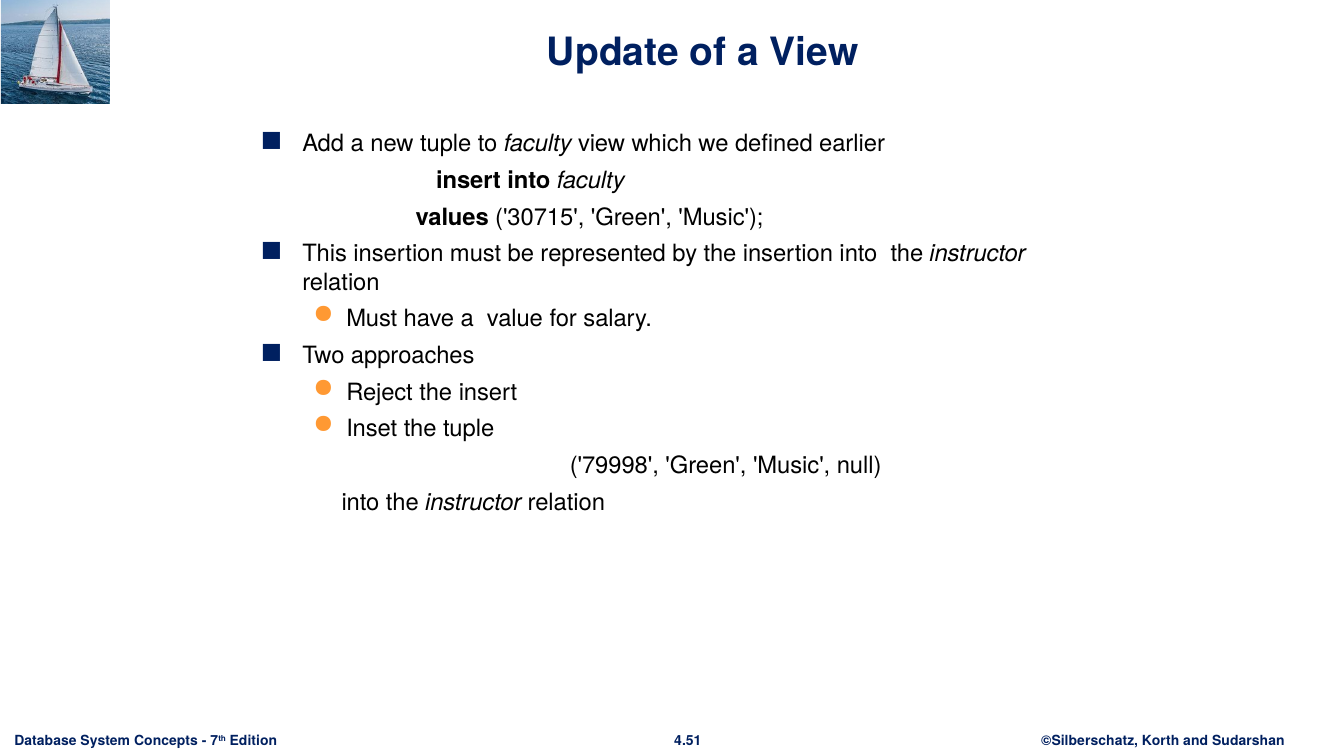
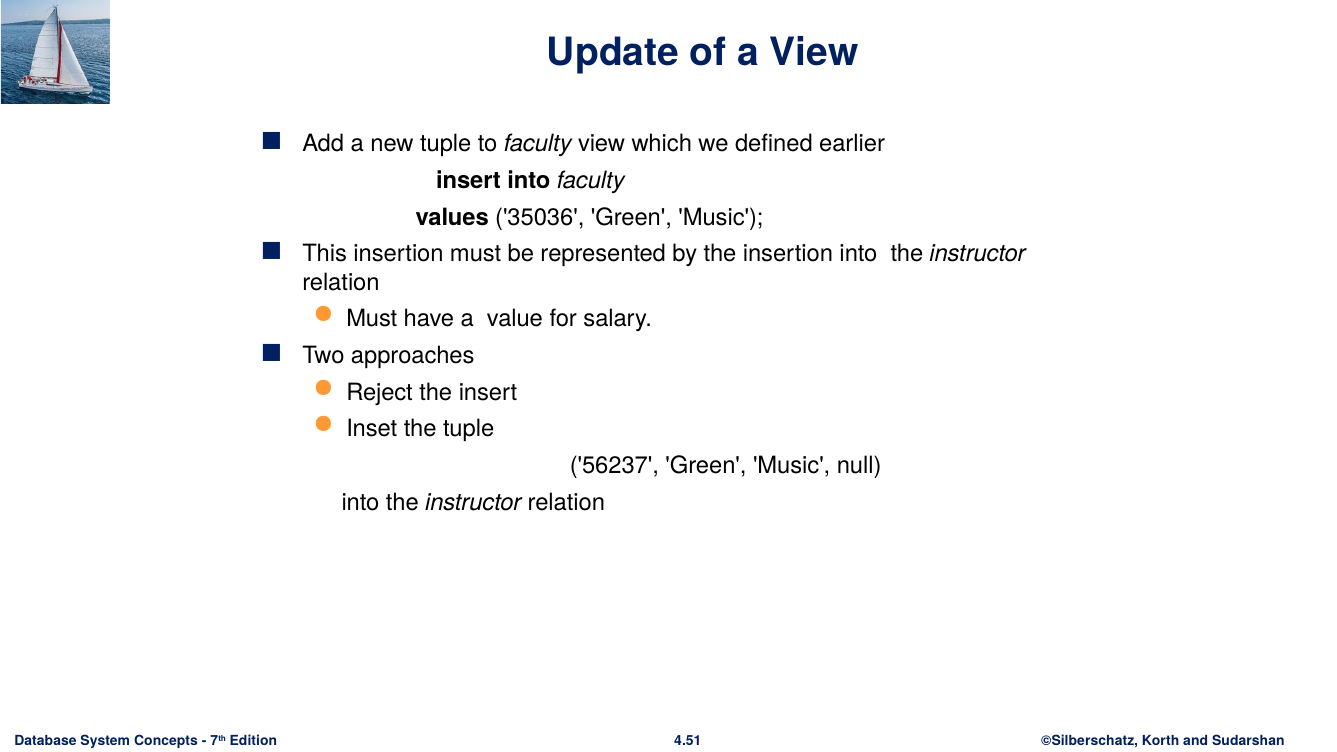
30715: 30715 -> 35036 (540, 217)
79998: 79998 -> 56237 (614, 466)
